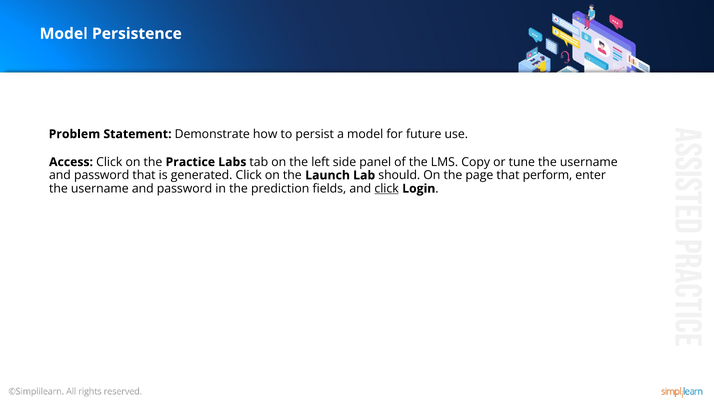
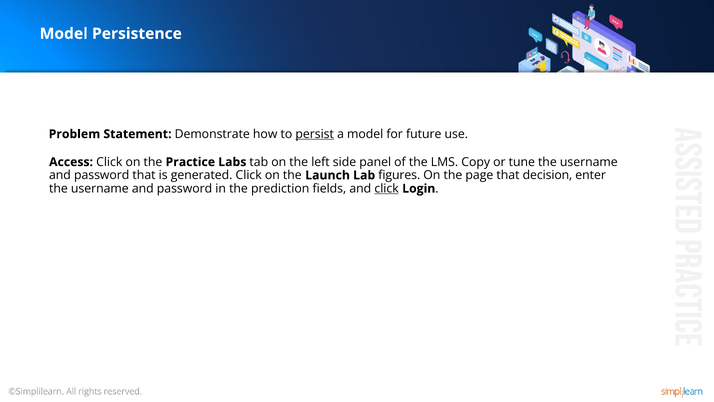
persist underline: none -> present (315, 134)
should: should -> figures (399, 175)
perform: perform -> decision (547, 175)
